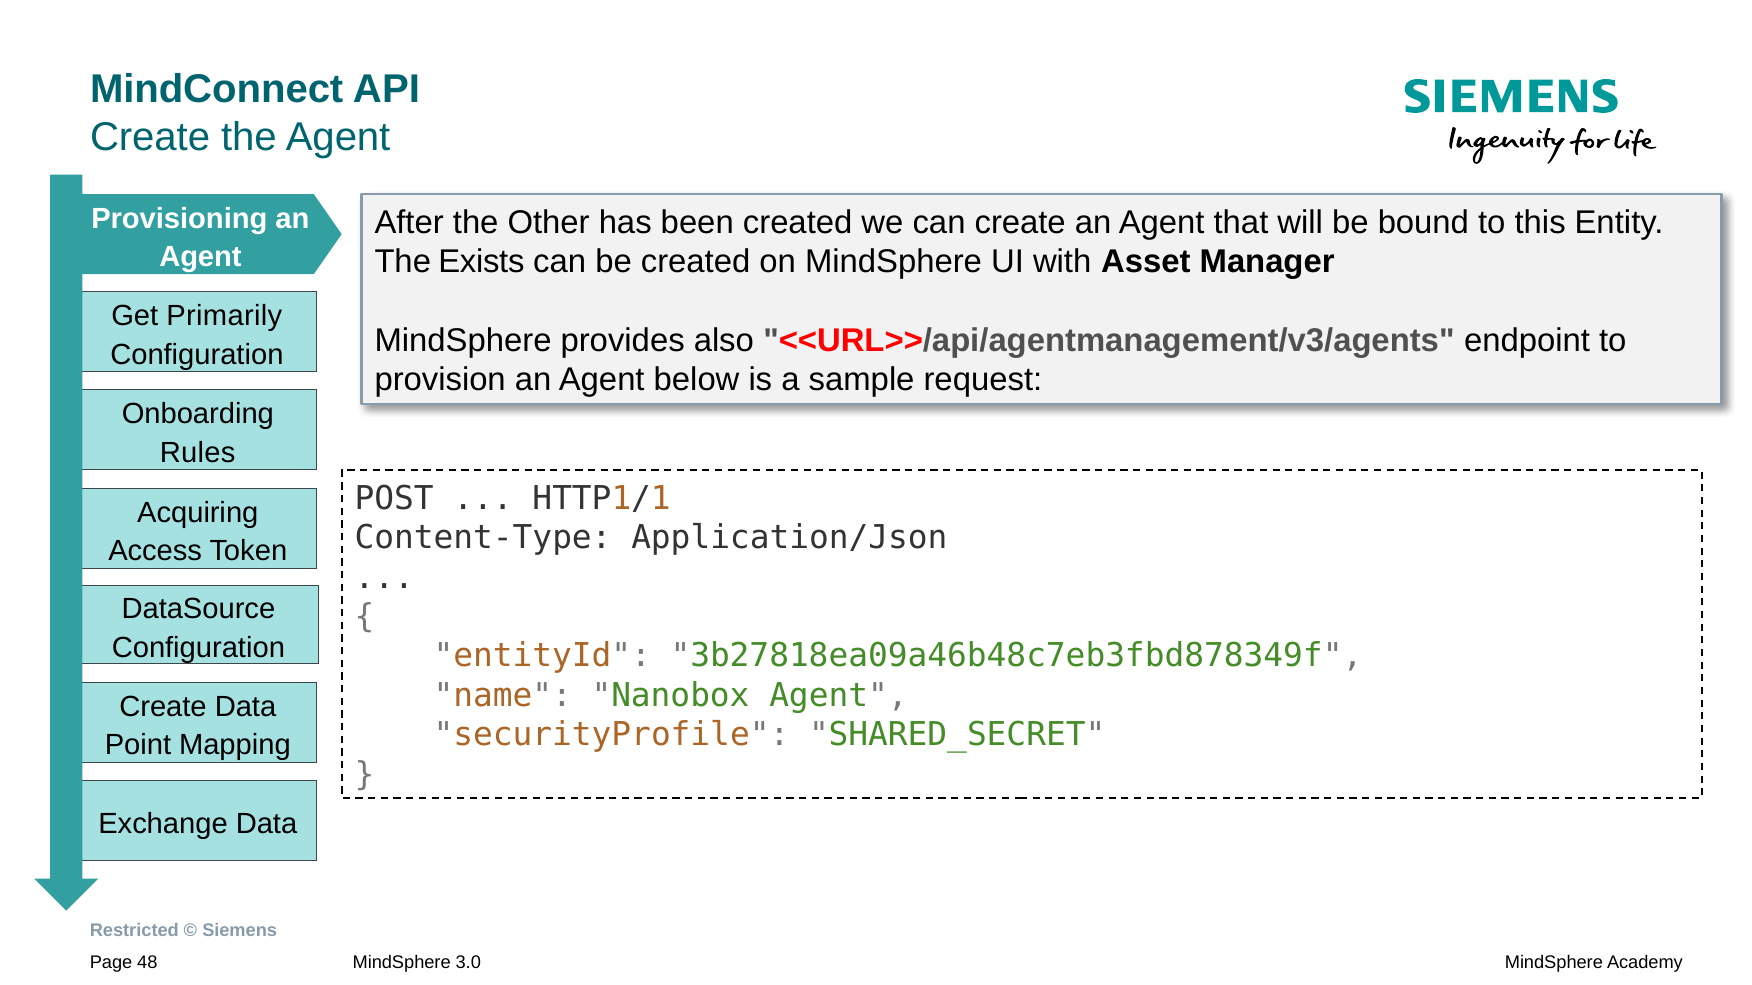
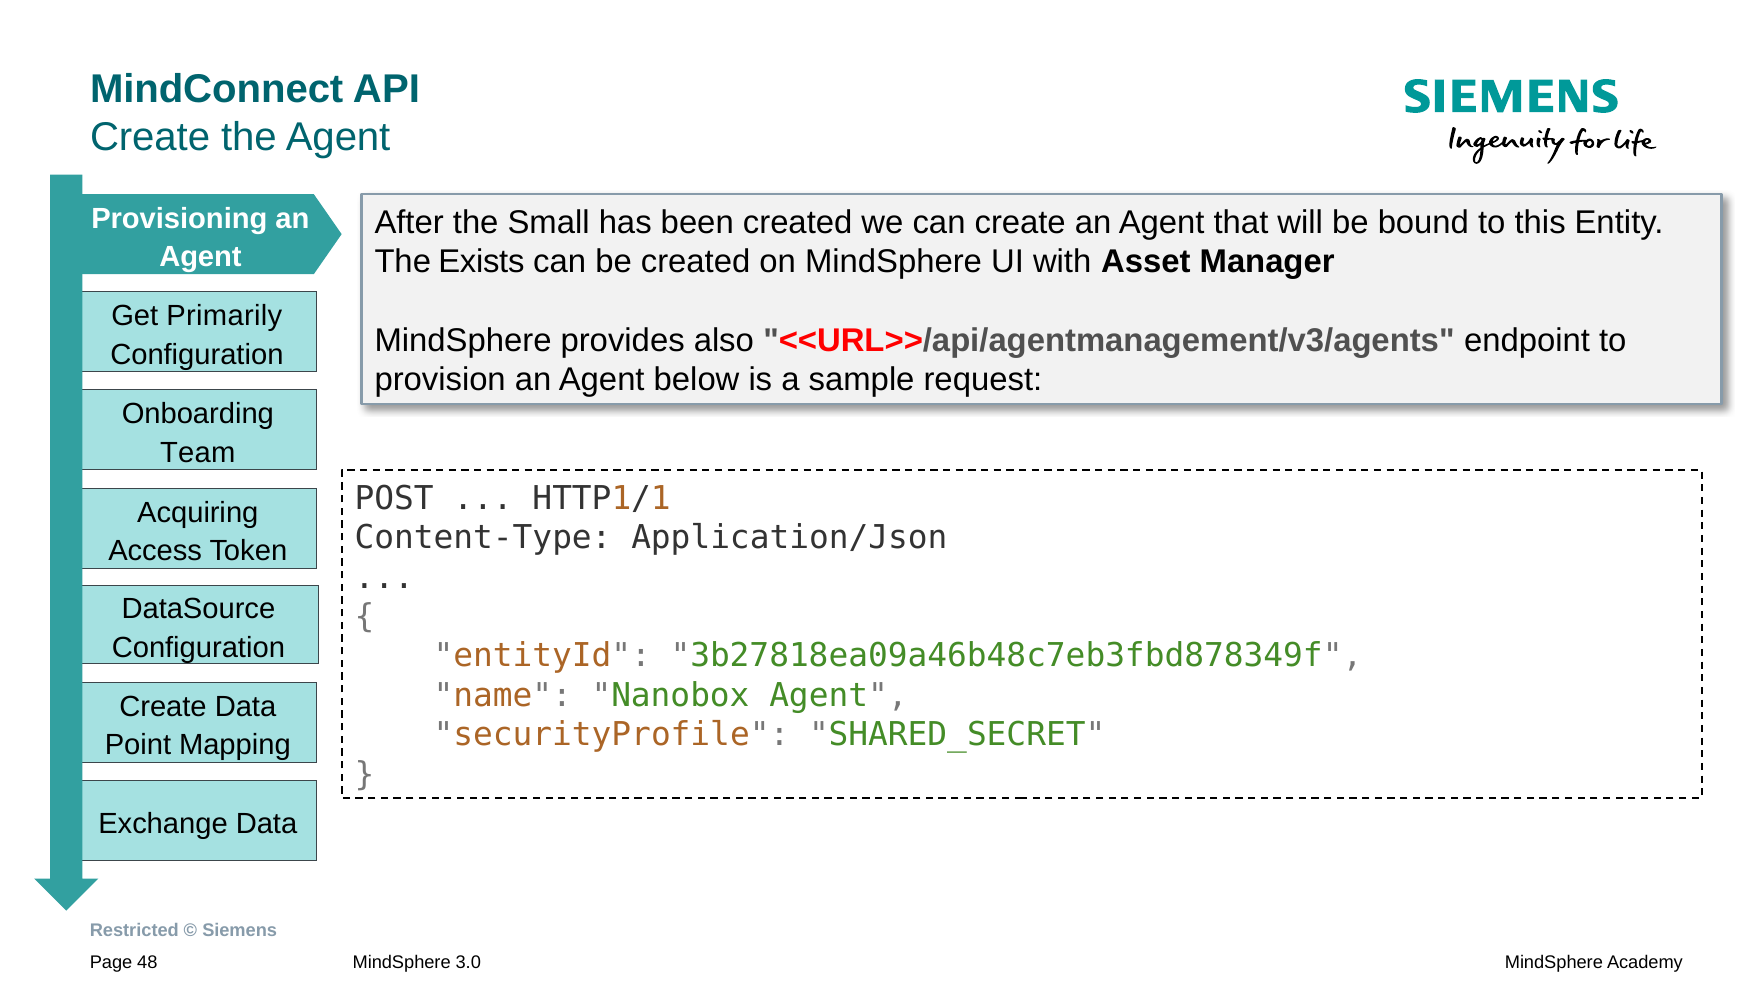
Other: Other -> Small (549, 223)
Rules: Rules -> Team (198, 453)
